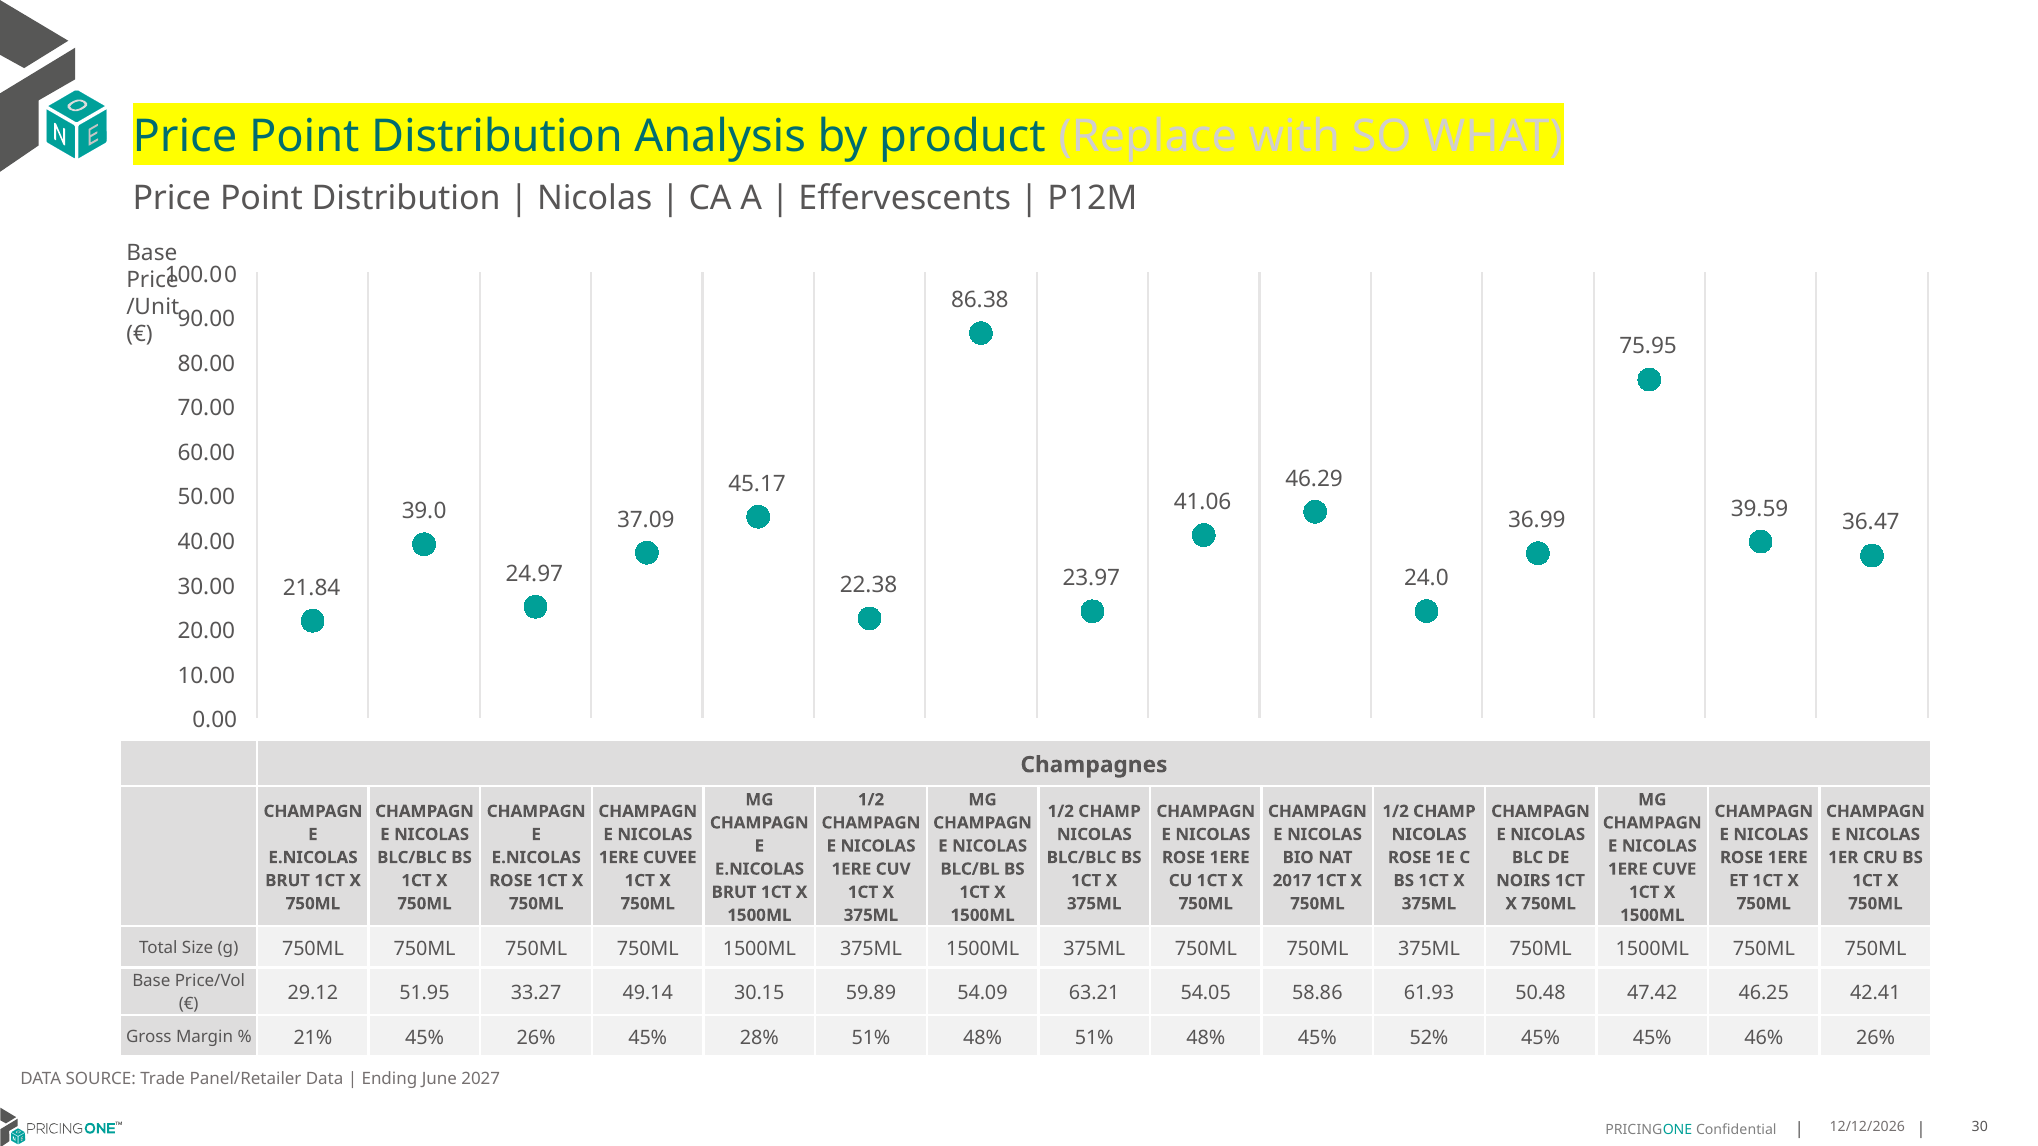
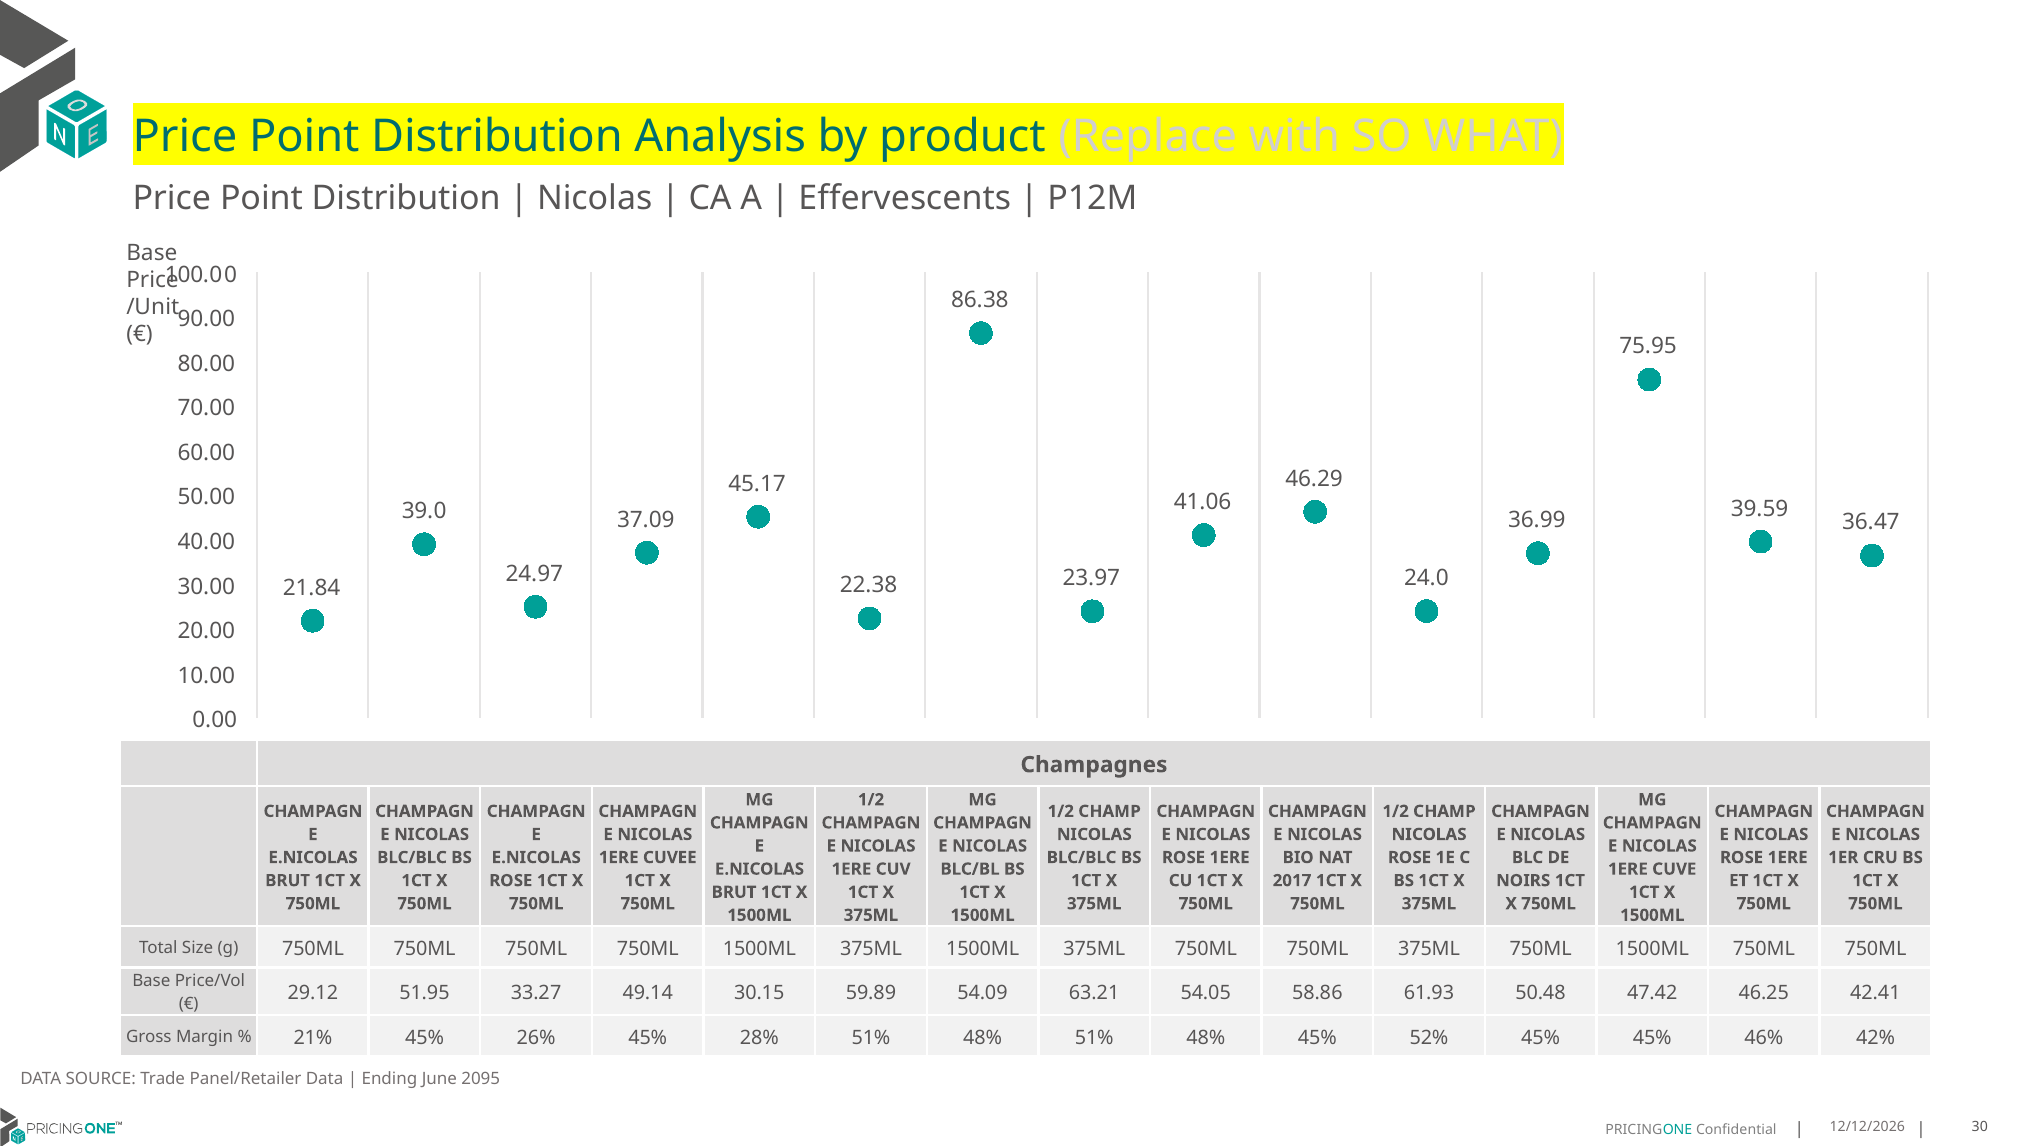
46% 26%: 26% -> 42% (1876, 1038)
2027: 2027 -> 2095 (481, 1080)
